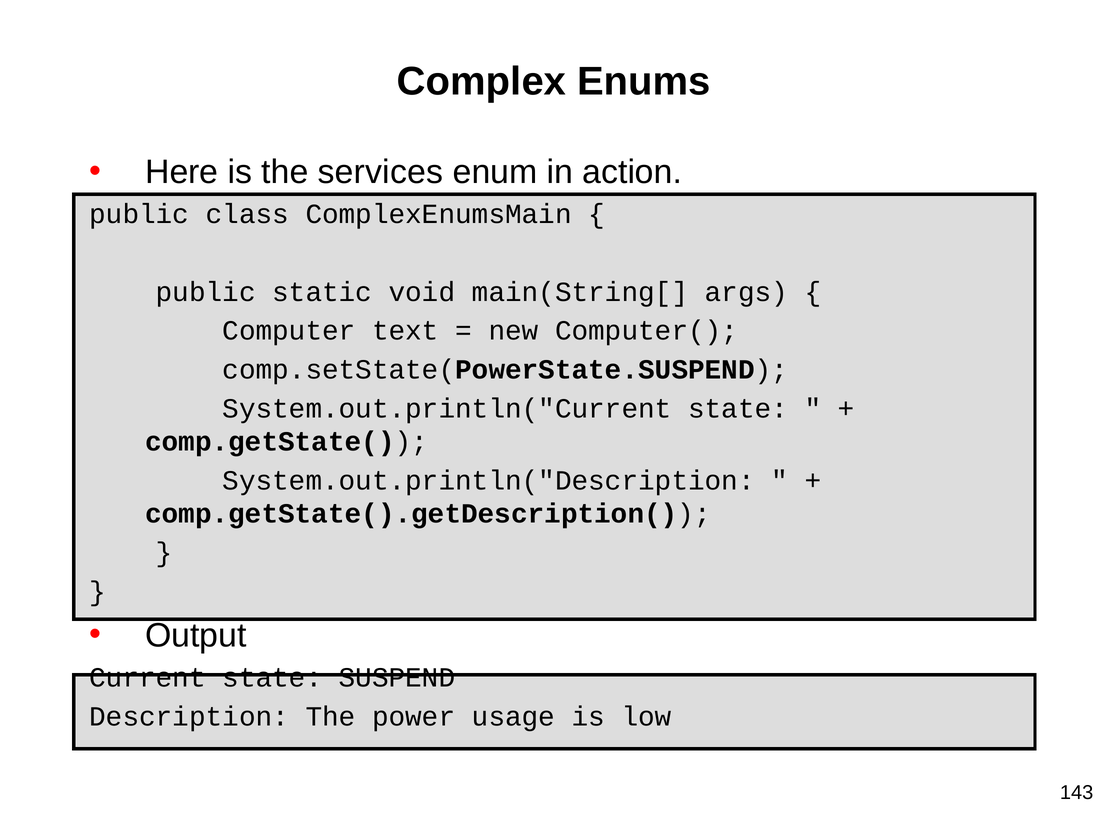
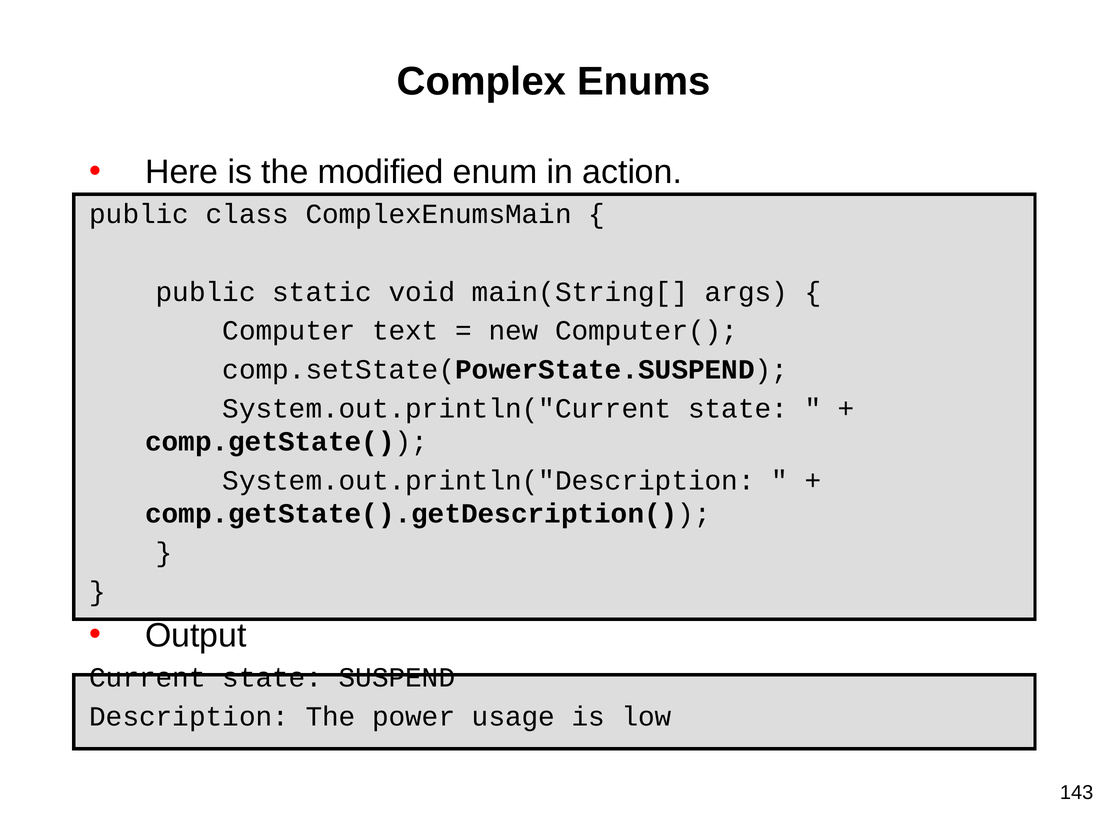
services: services -> modified (381, 172)
